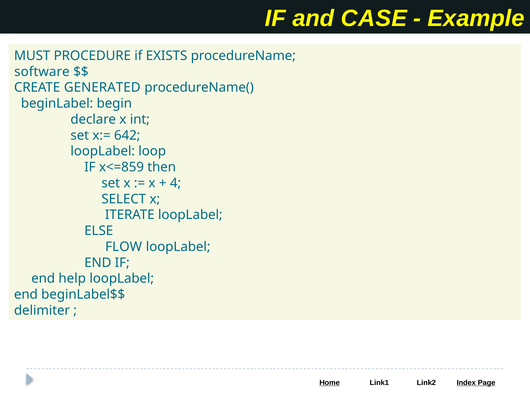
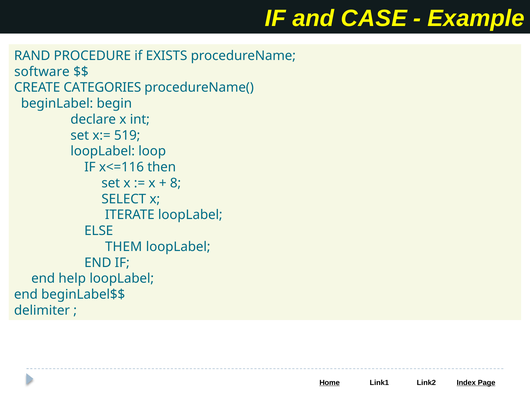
MUST: MUST -> RAND (32, 56)
GENERATED: GENERATED -> CATEGORIES (102, 87)
642: 642 -> 519 (127, 135)
x<=859: x<=859 -> x<=116 (121, 167)
4: 4 -> 8 (176, 183)
FLOW: FLOW -> THEM (124, 246)
